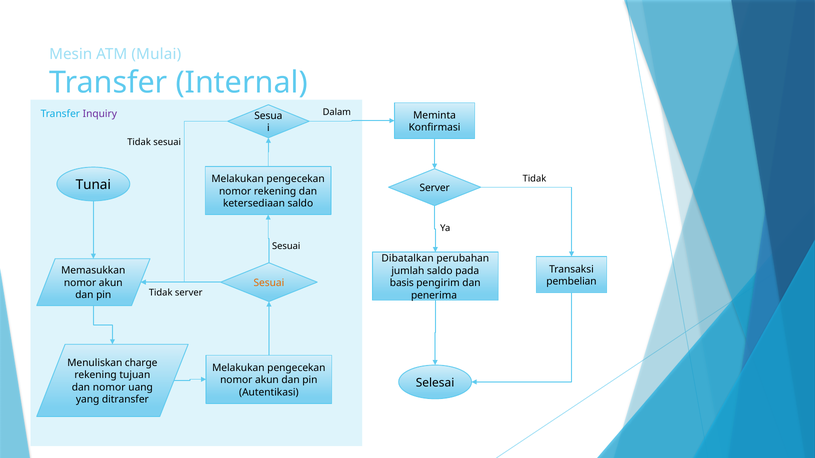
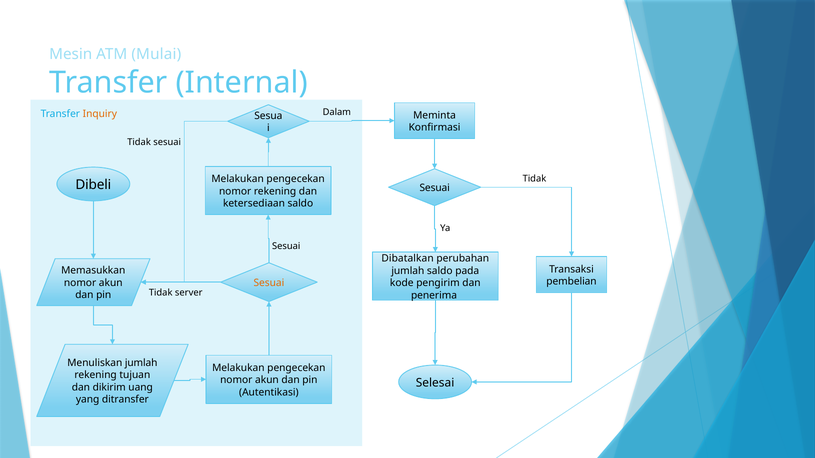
Inquiry colour: purple -> orange (100, 114)
Tunai: Tunai -> Dibeli (93, 185)
Server: Server -> Sesuai (435, 188)
basis: basis -> kode (402, 283)
Menuliskan charge: charge -> jumlah (141, 363)
dan nomor: nomor -> dikirim (109, 388)
